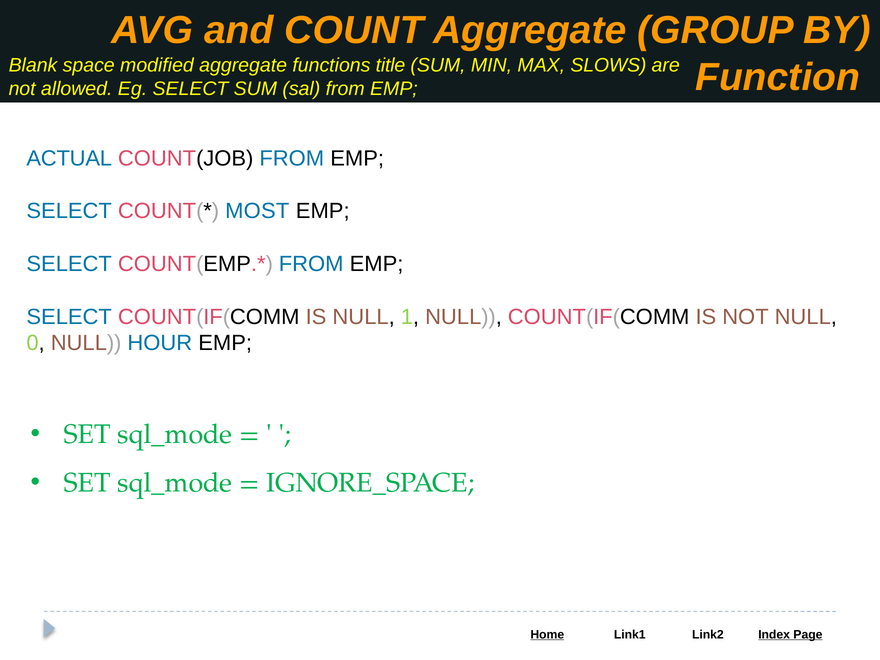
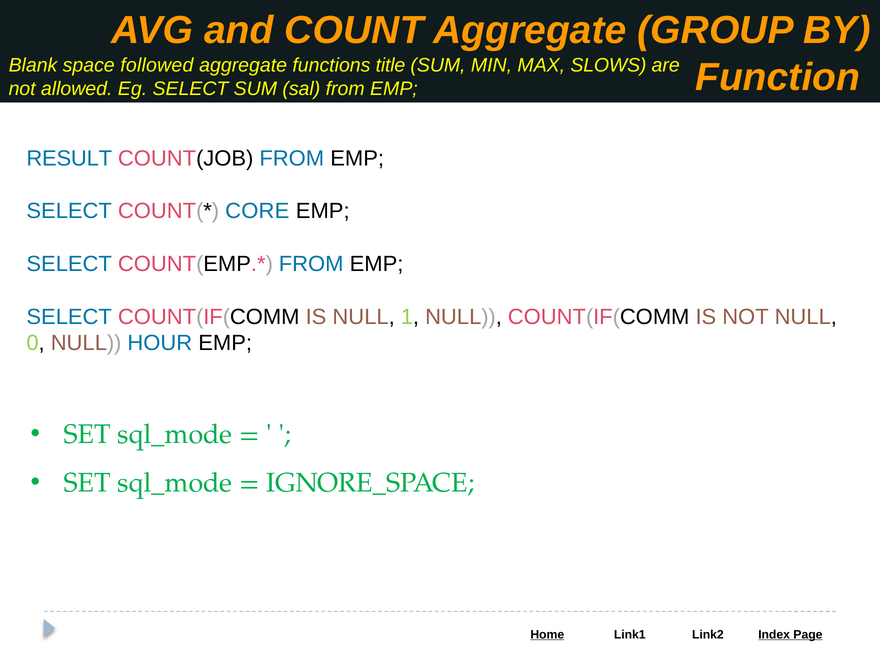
modified: modified -> followed (157, 66)
ACTUAL: ACTUAL -> RESULT (69, 158)
MOST: MOST -> CORE (257, 211)
